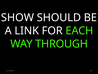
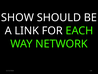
THROUGH: THROUGH -> NETWORK (61, 44)
